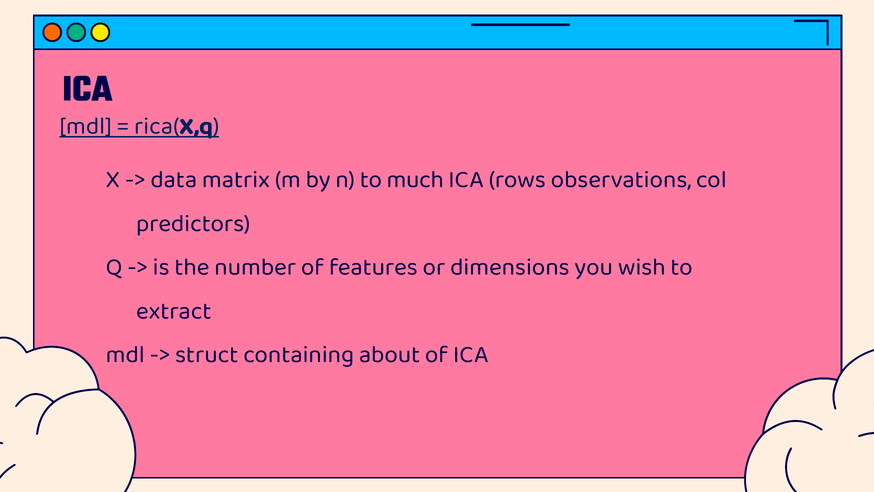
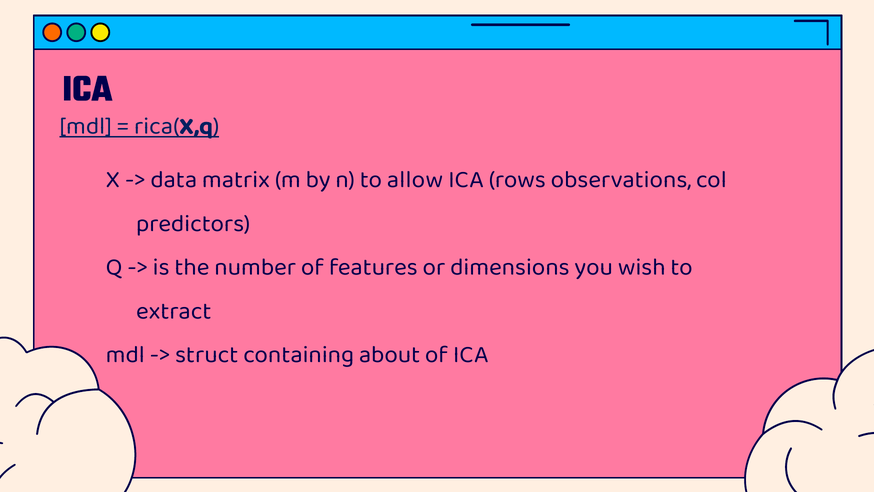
much: much -> allow (415, 179)
